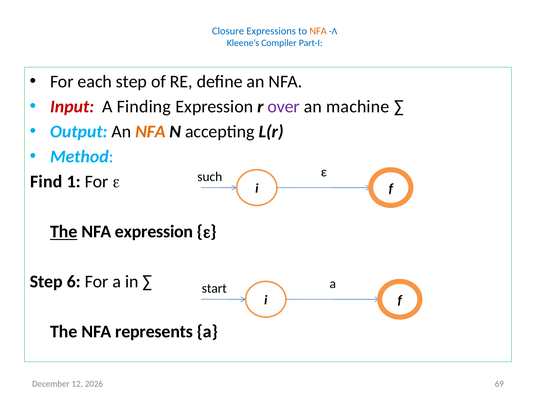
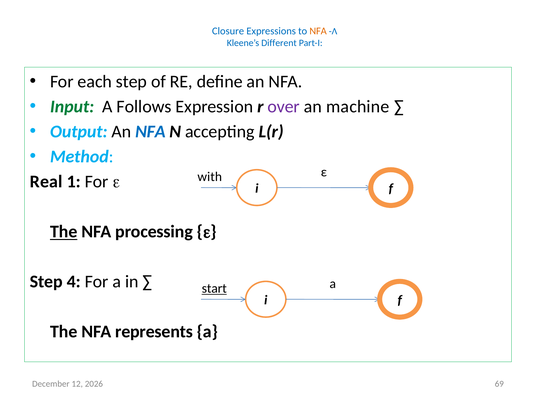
Compiler: Compiler -> Different (279, 43)
Input colour: red -> green (72, 107)
Finding: Finding -> Follows (144, 107)
NFA colour: orange -> blue (150, 132)
such: such -> with (210, 177)
Find: Find -> Real (46, 182)
NFA expression: expression -> processing (154, 232)
6: 6 -> 4 (74, 282)
start underline: none -> present (214, 289)
